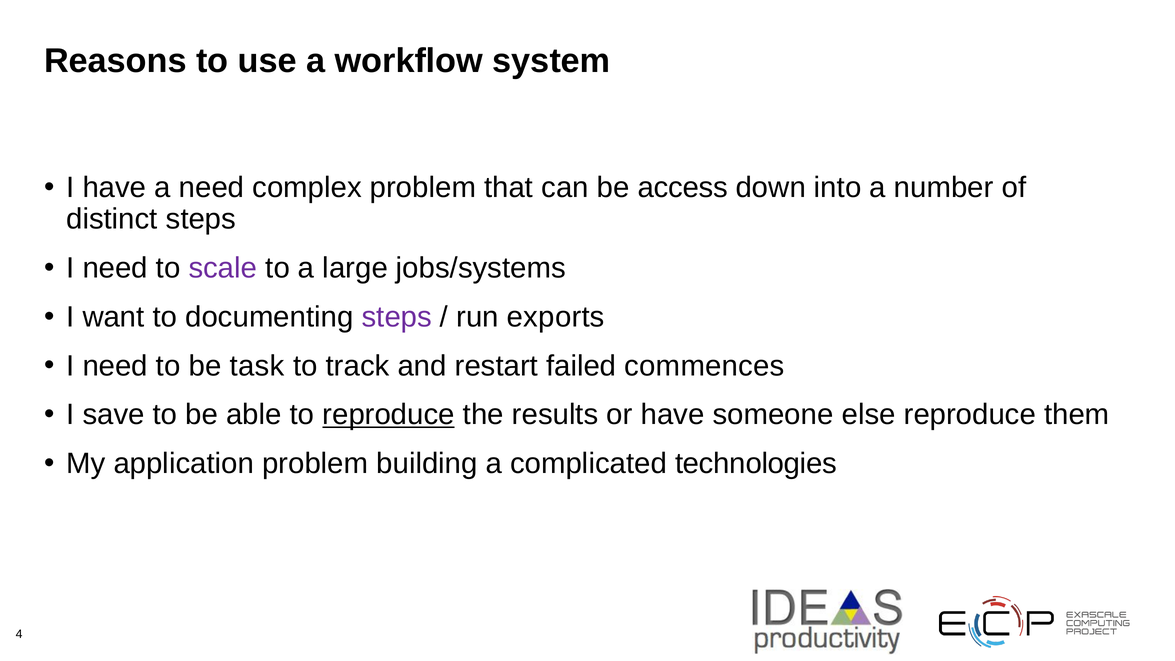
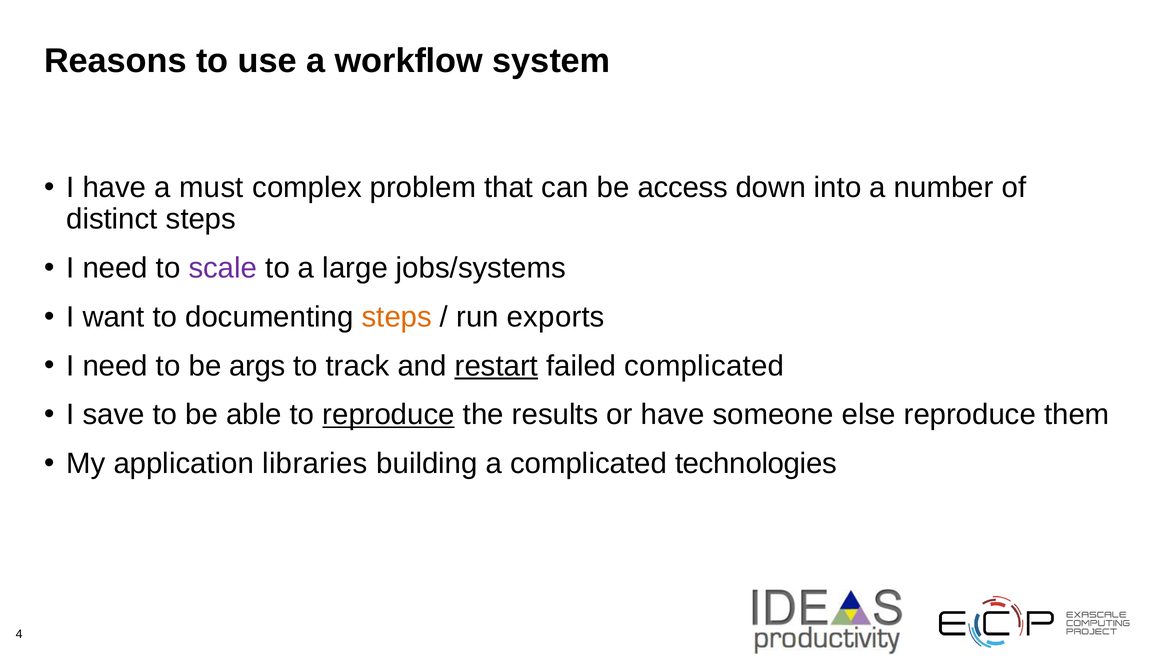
a need: need -> must (211, 188)
steps colour: purple -> orange (397, 317)
task: task -> args (257, 366)
restart underline: none -> present (496, 366)
failed commences: commences -> complicated (704, 366)
application problem: problem -> libraries (315, 464)
